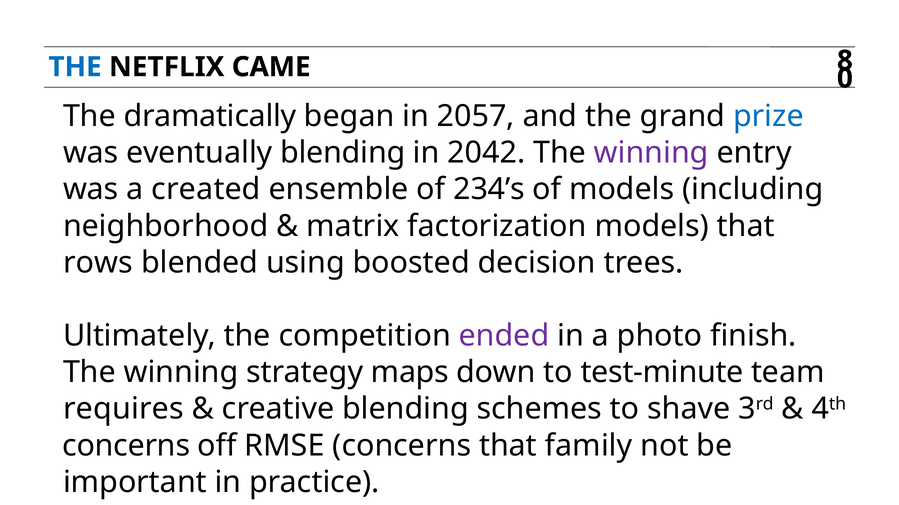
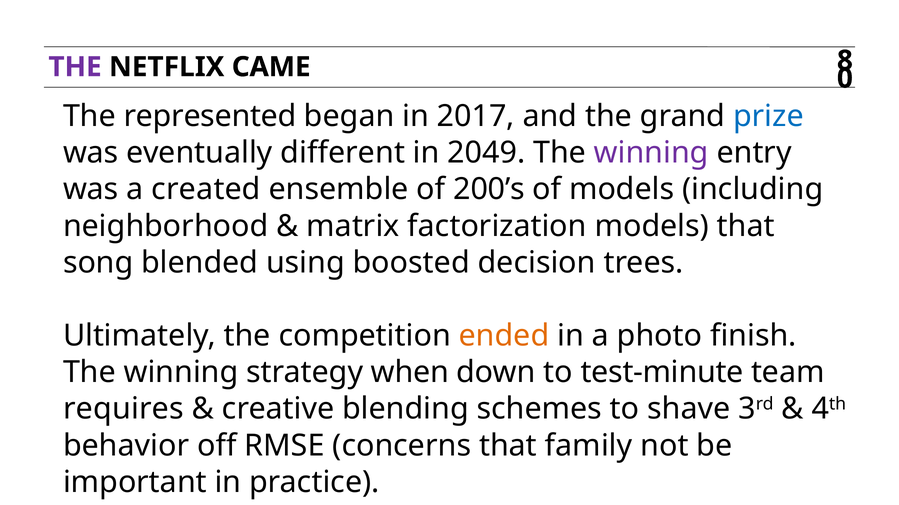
THE colour: blue -> purple (75, 67)
dramatically: dramatically -> represented (210, 116)
2057: 2057 -> 2017 (476, 116)
eventually blending: blending -> different (343, 153)
2042: 2042 -> 2049 (486, 153)
234’s: 234’s -> 200’s (489, 189)
rows: rows -> song (98, 262)
ended colour: purple -> orange (504, 336)
maps: maps -> when (410, 372)
concerns: concerns -> behavior (126, 445)
